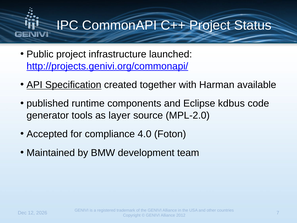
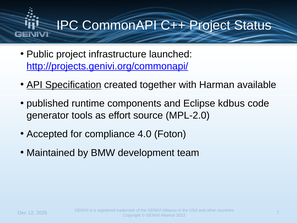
layer: layer -> effort (120, 115)
